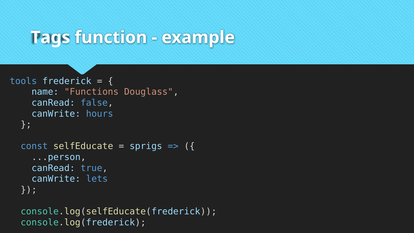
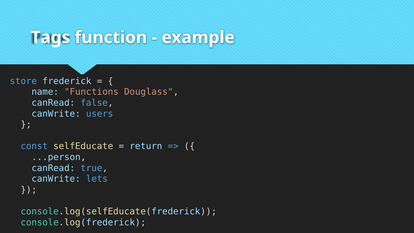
tools: tools -> store (23, 81)
hours: hours -> users (100, 114)
sprigs: sprigs -> return (146, 146)
